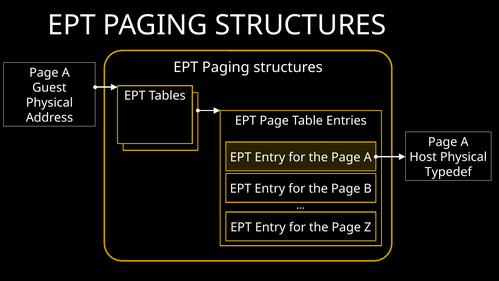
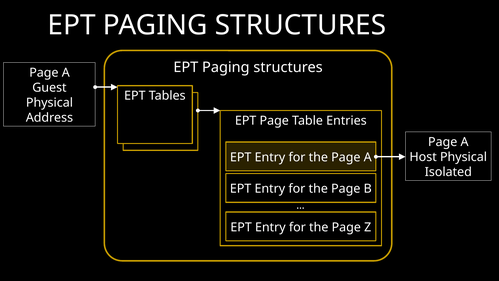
Typedef: Typedef -> Isolated (448, 172)
